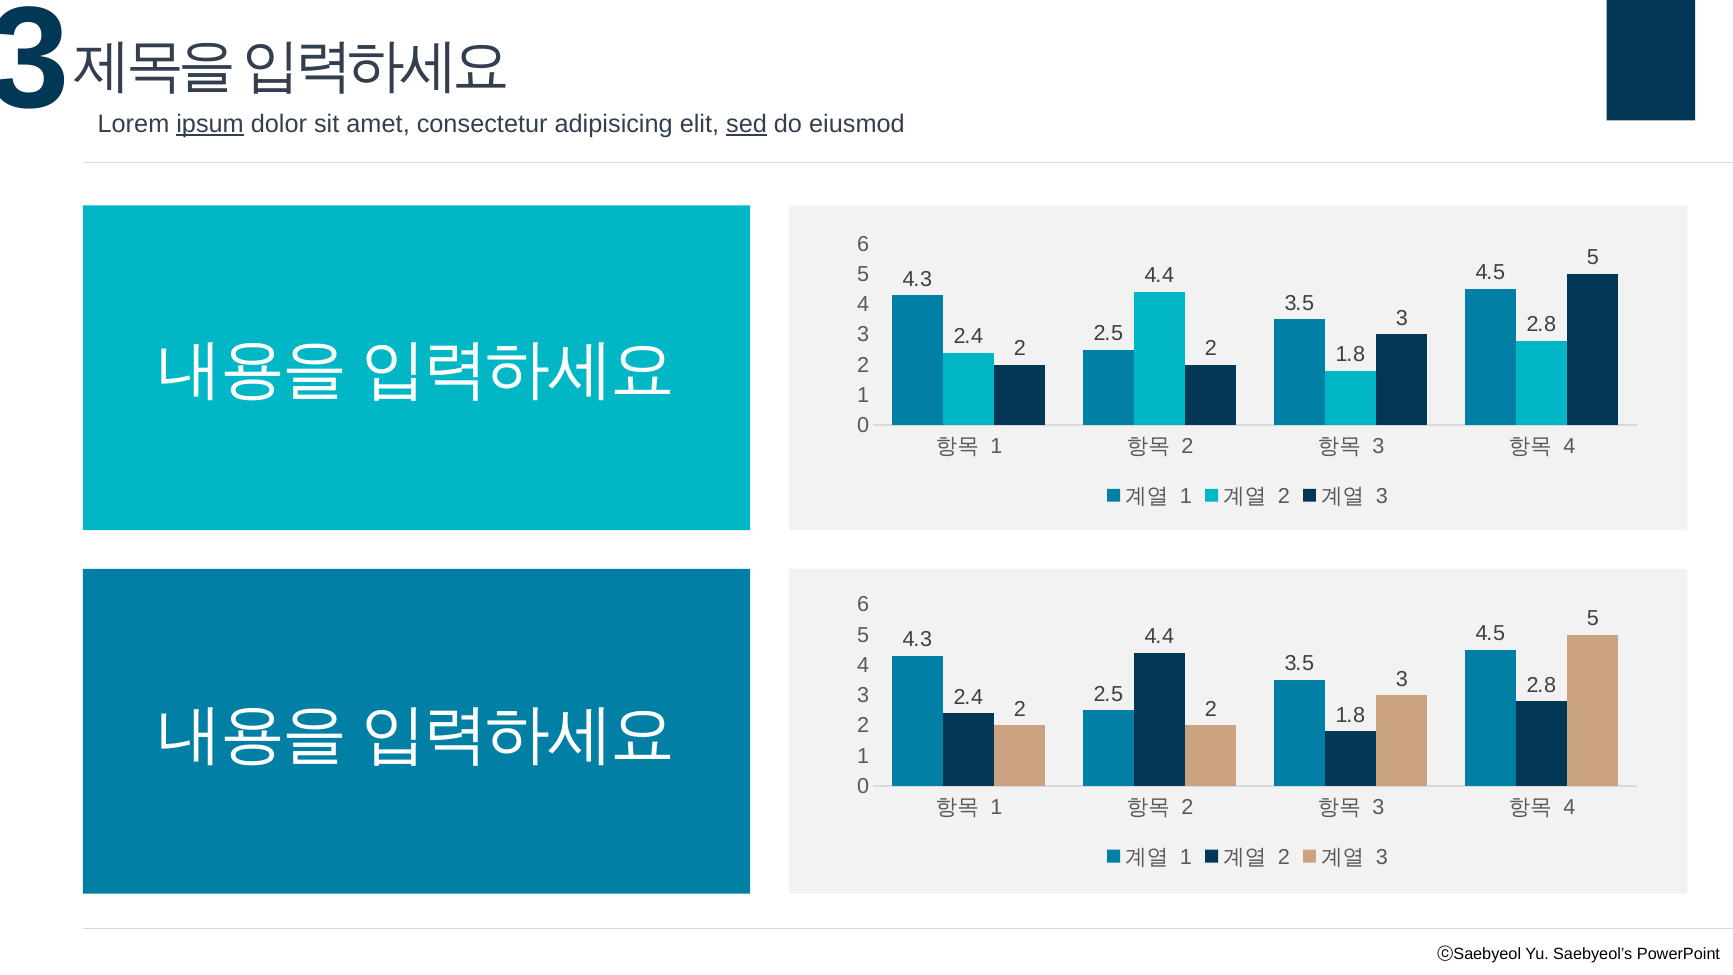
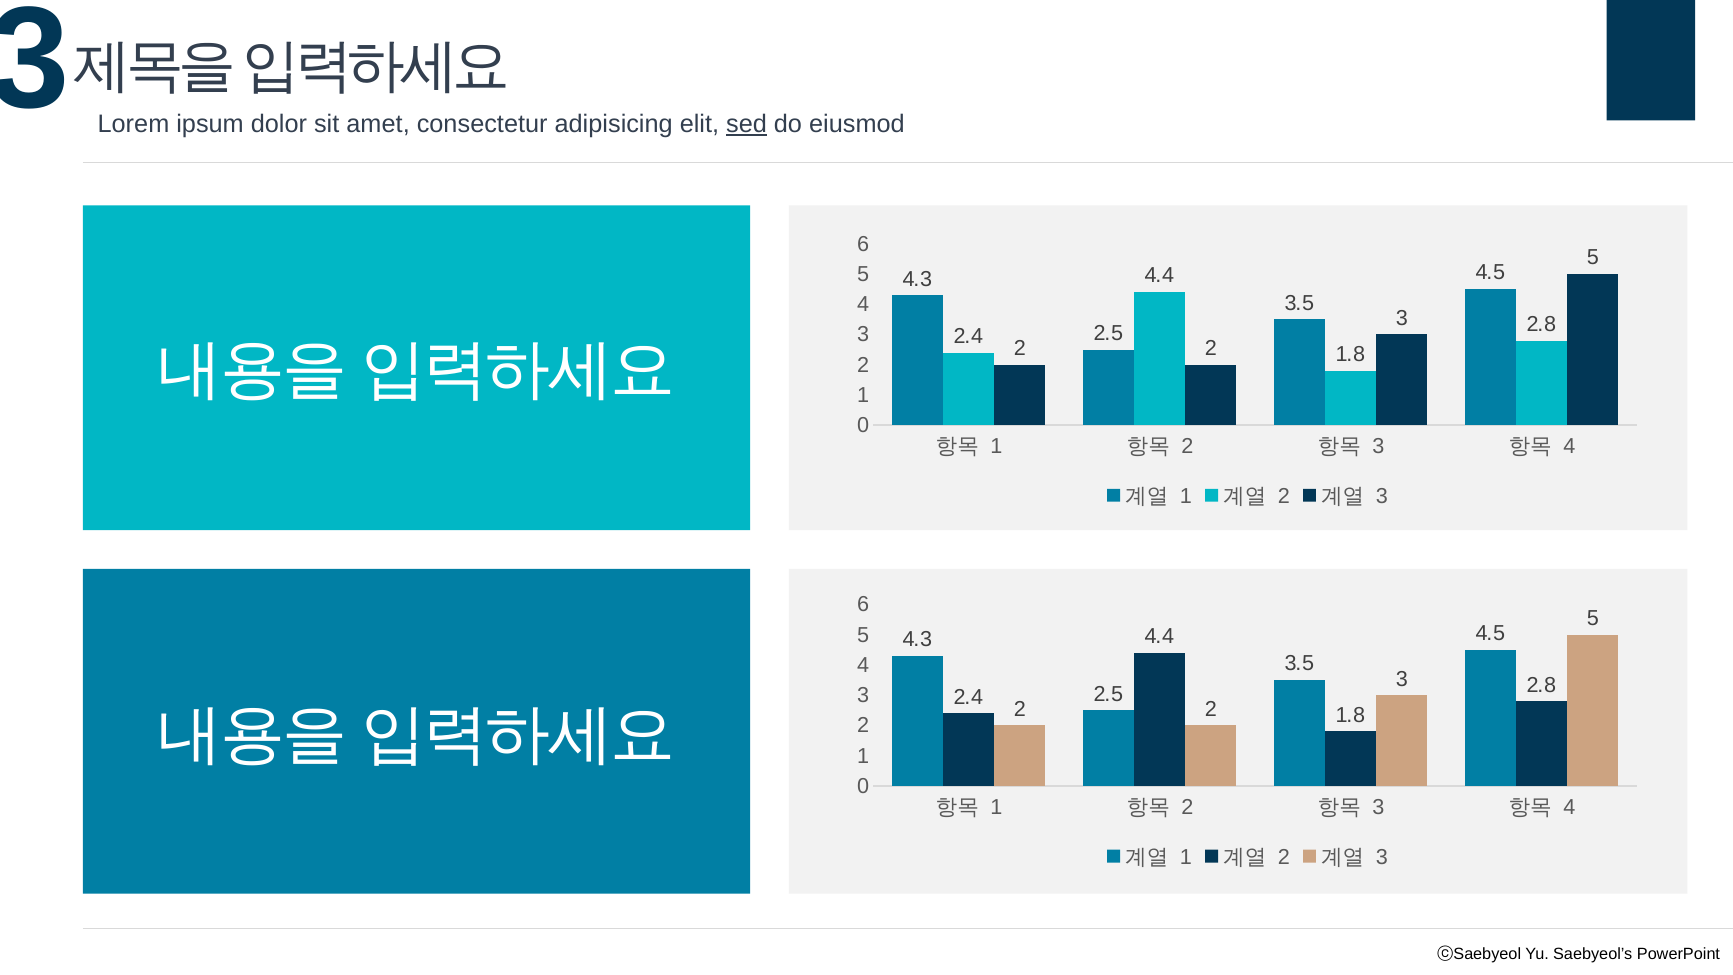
ipsum underline: present -> none (210, 124)
